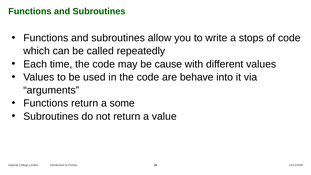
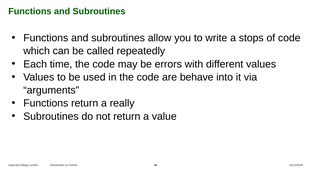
cause: cause -> errors (168, 64)
some: some -> really (122, 103)
